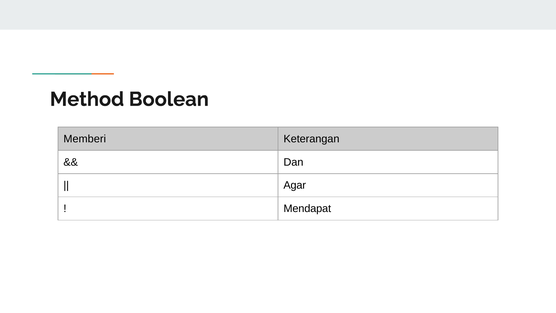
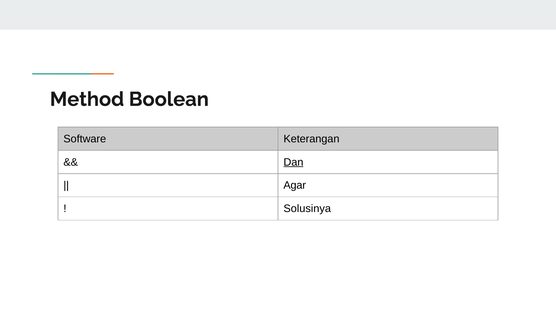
Memberi: Memberi -> Software (85, 139)
Dan underline: none -> present (293, 162)
Mendapat: Mendapat -> Solusinya (307, 209)
